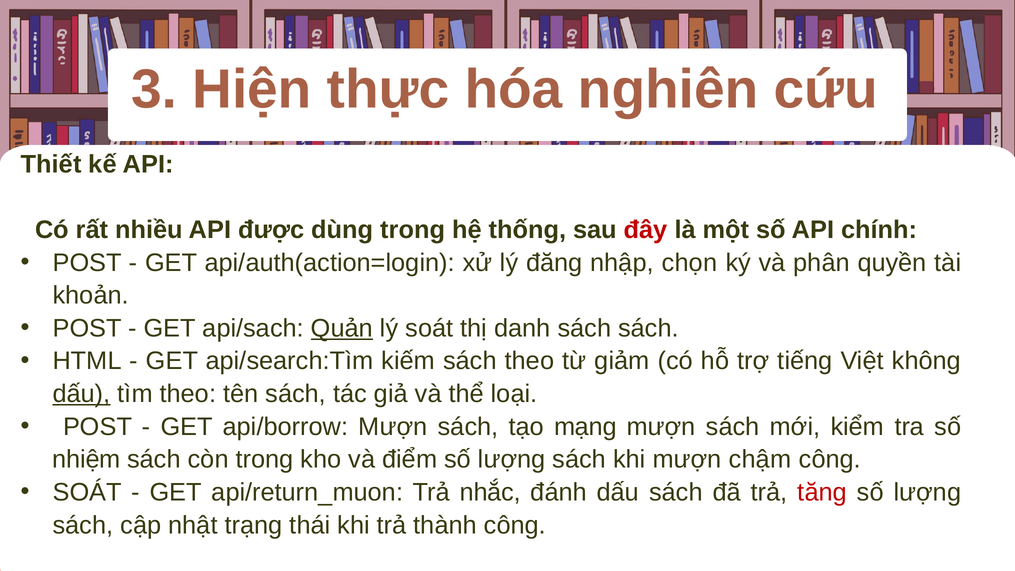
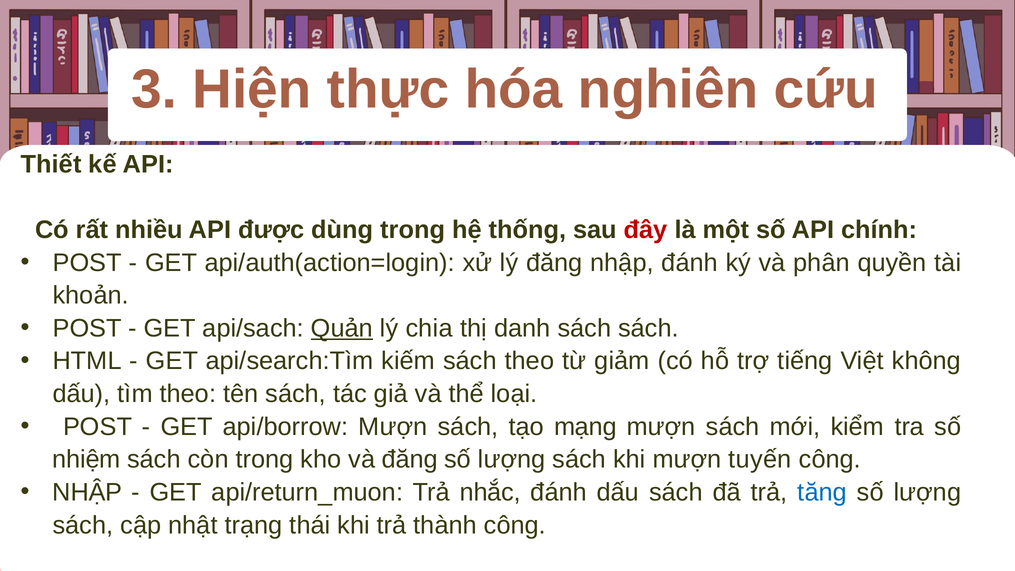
nhập chọn: chọn -> đánh (690, 263)
lý soát: soát -> chia (429, 328)
dấu underline: present -> none (82, 394)
và điểm: điểm -> đăng (410, 460)
chậm: chậm -> tuyến (760, 460)
SOÁT: SOÁT -> NHẬP (87, 492)
tăng colour: red -> blue (822, 492)
